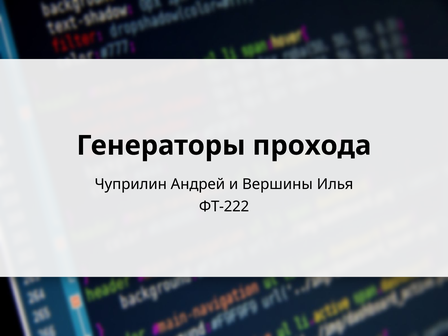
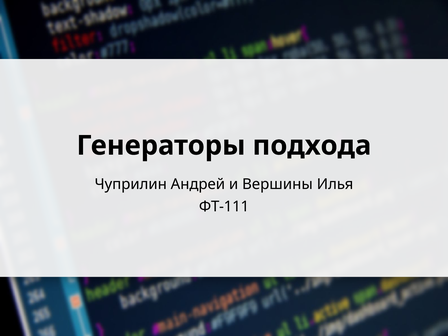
прохода: прохода -> подхода (312, 146)
ФТ-222: ФТ-222 -> ФТ-111 (224, 207)
